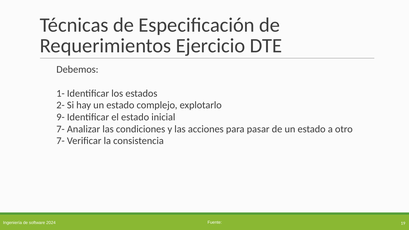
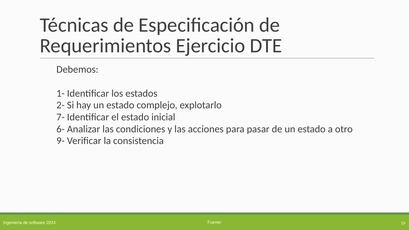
9-: 9- -> 7- (61, 117)
7-: 7- -> 6- (61, 129)
7-: 7- -> 9- (61, 141)
